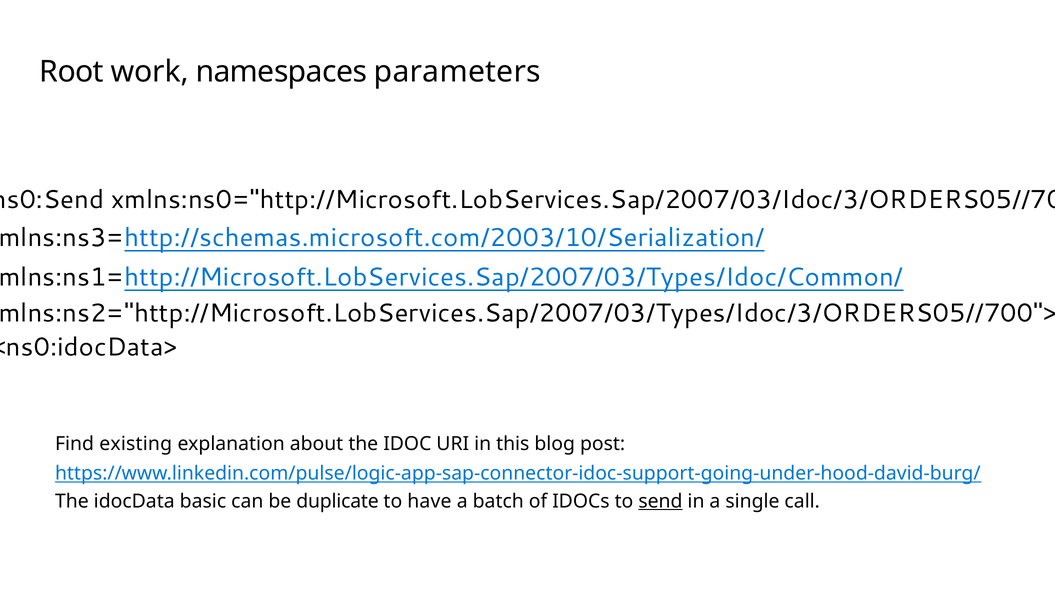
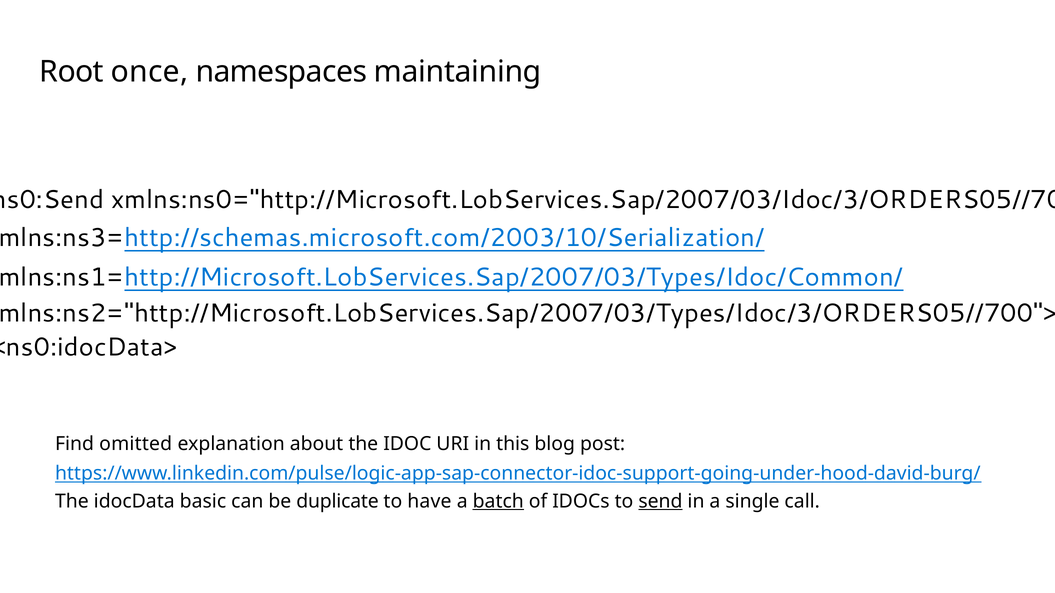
work: work -> once (150, 72)
parameters: parameters -> maintaining (458, 72)
existing: existing -> omitted (136, 444)
batch underline: none -> present (498, 502)
